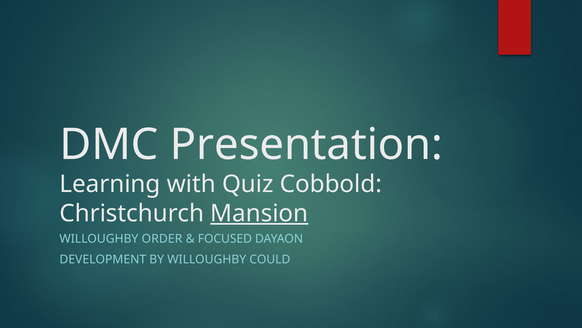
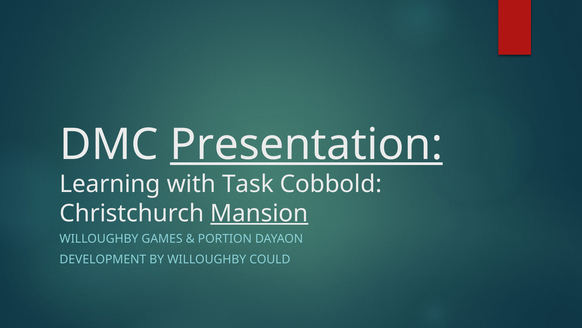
Presentation underline: none -> present (306, 145)
Quiz: Quiz -> Task (248, 184)
ORDER: ORDER -> GAMES (162, 238)
FOCUSED: FOCUSED -> PORTION (225, 238)
